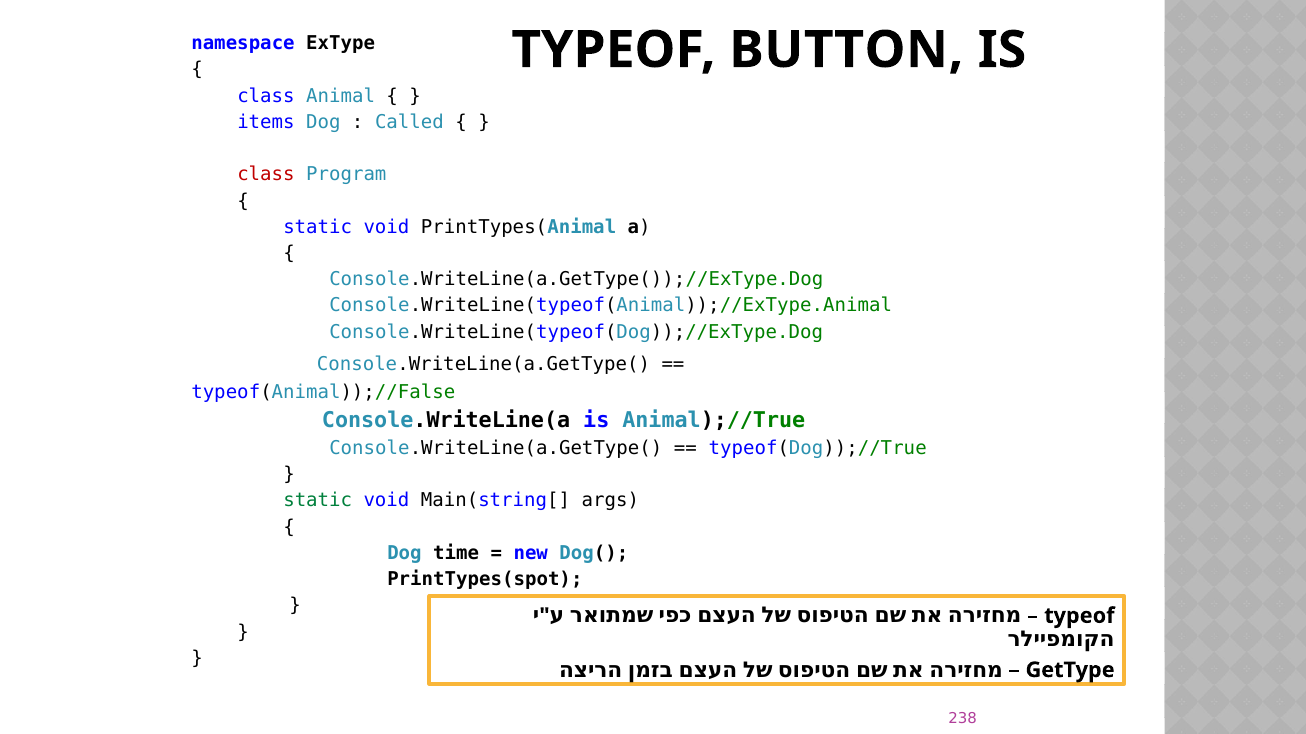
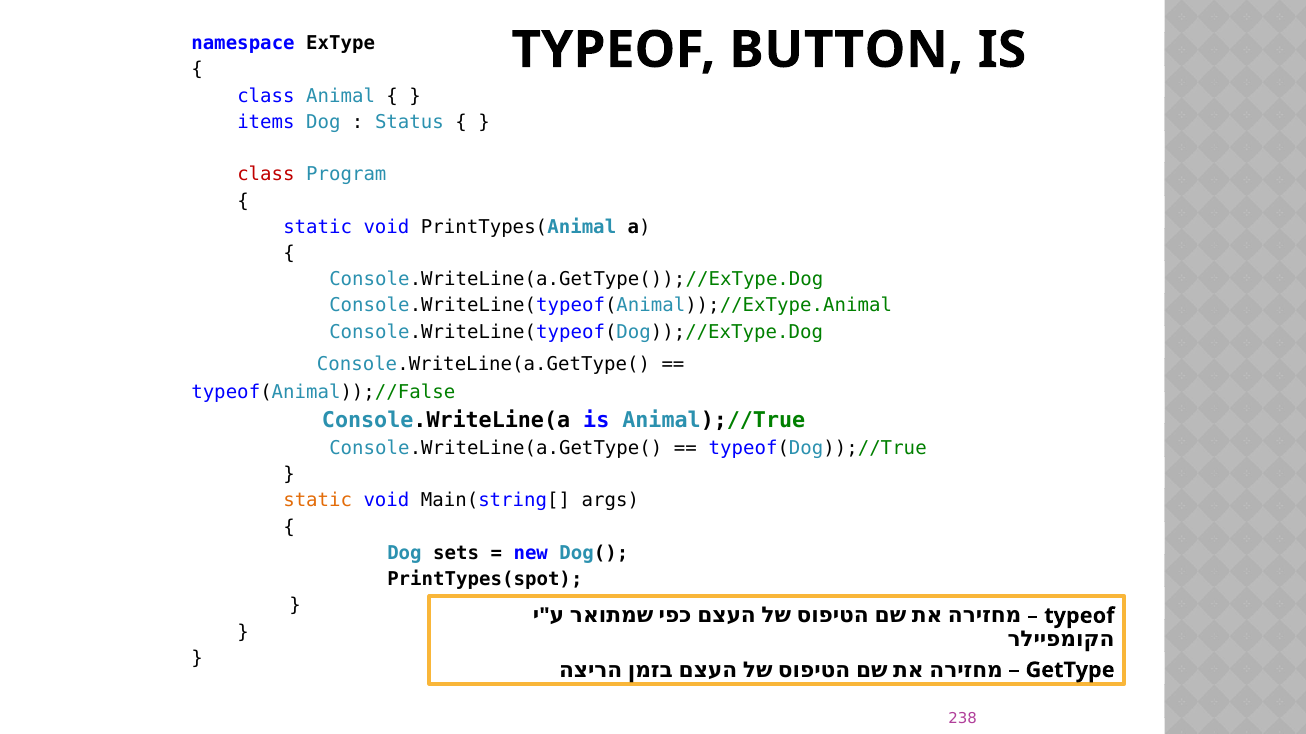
Called: Called -> Status (409, 122)
static colour: green -> orange (318, 501)
time: time -> sets (456, 554)
